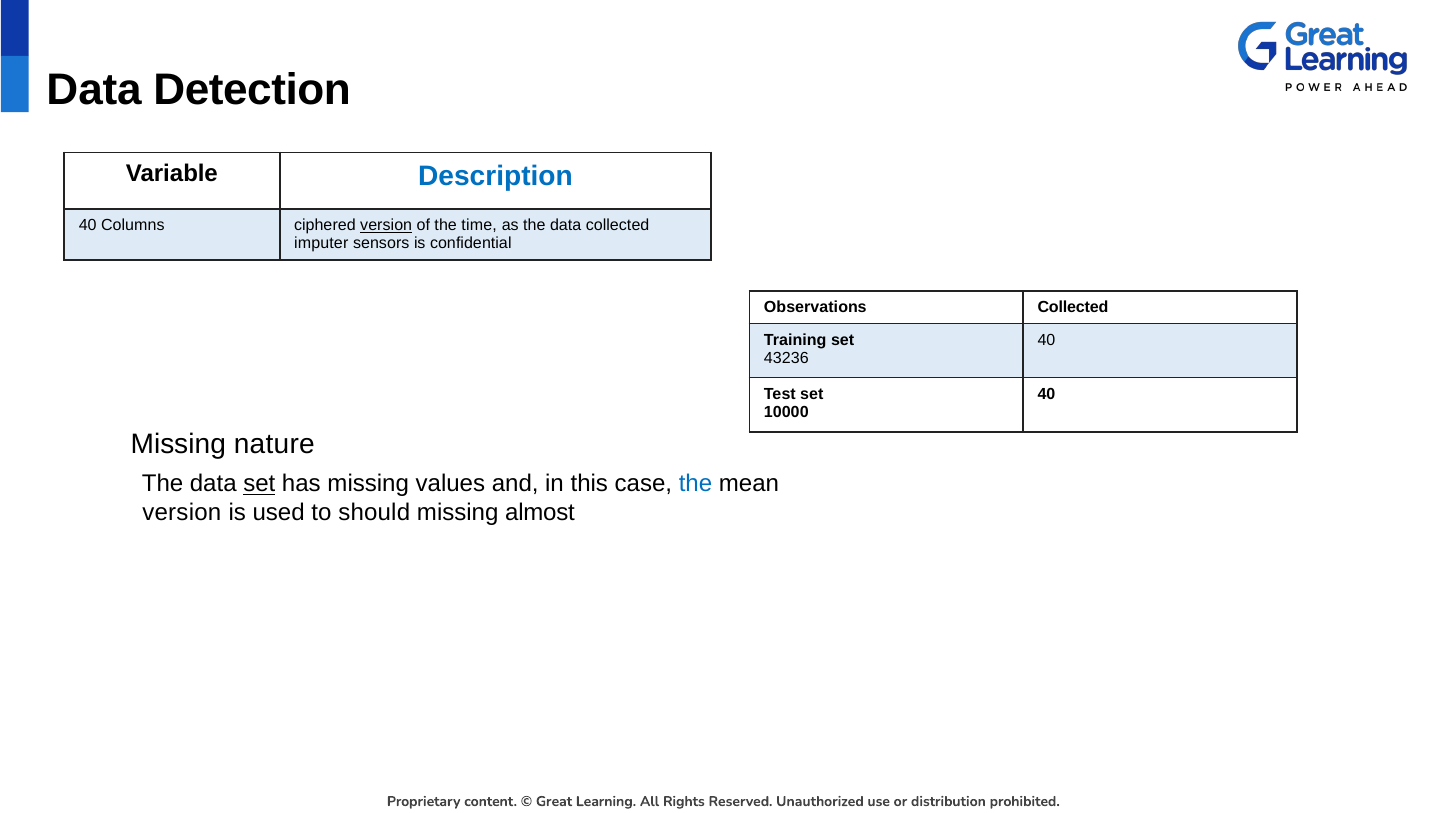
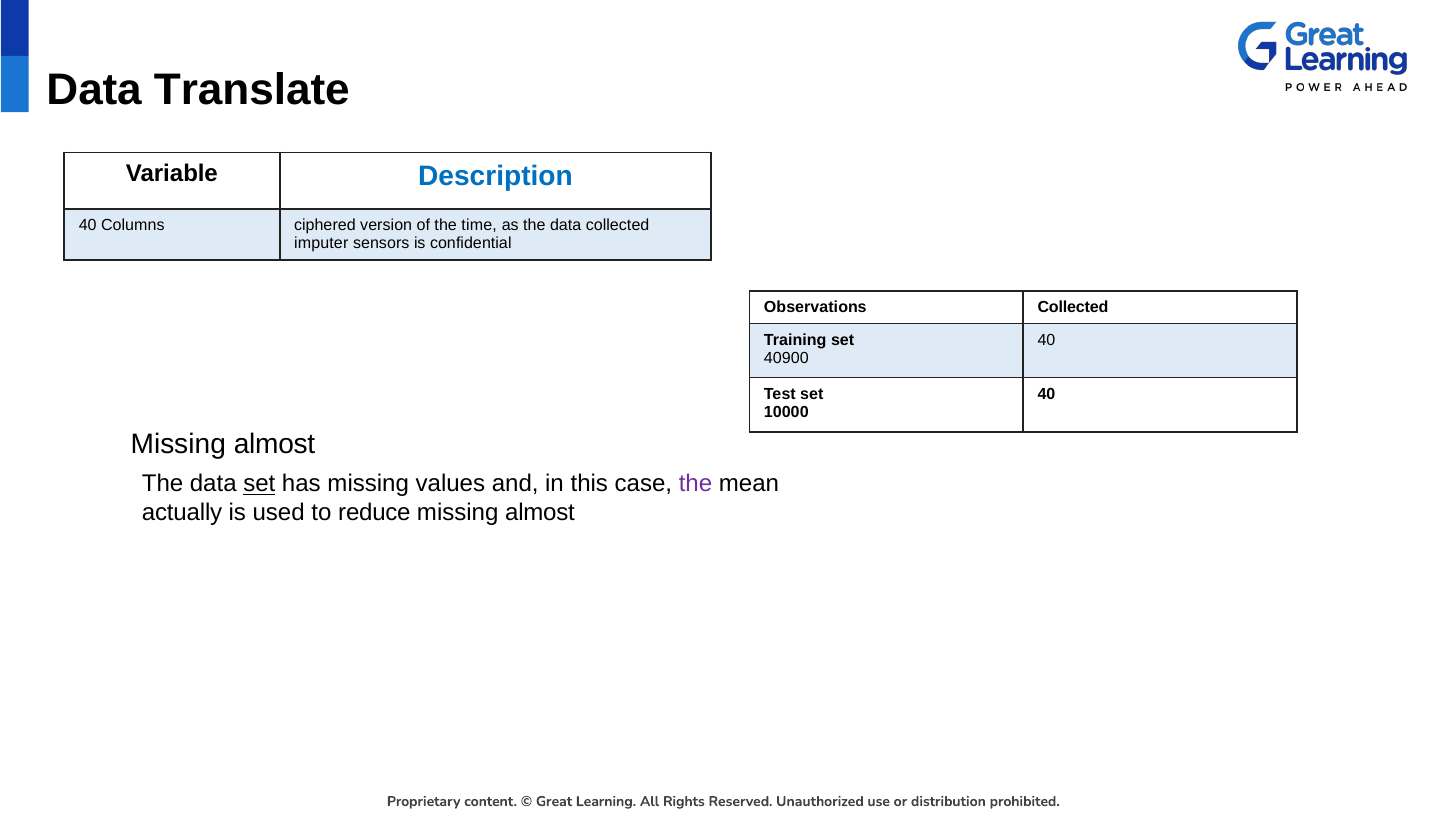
Detection: Detection -> Translate (252, 90)
version underline: present -> none (386, 226)
43236: 43236 -> 40900 (786, 358)
nature: nature -> almost (275, 445)
the colour: blue -> purple (695, 484)
version: version -> actually (182, 513)
should: should -> reduce (374, 513)
